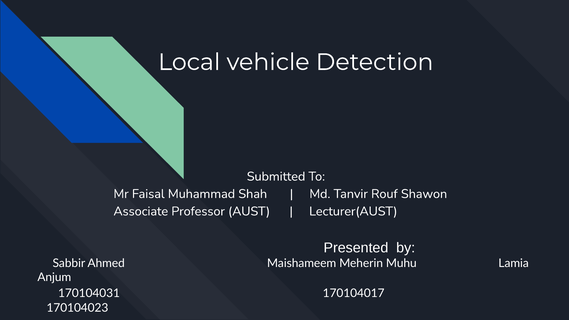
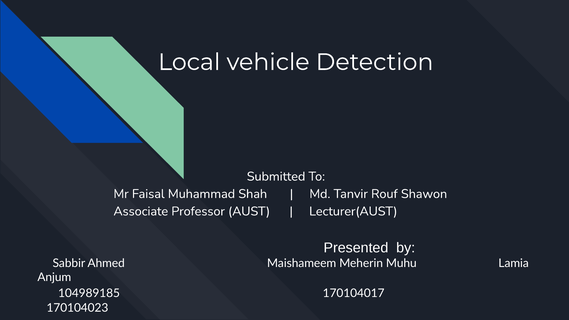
170104031: 170104031 -> 104989185 (89, 293)
